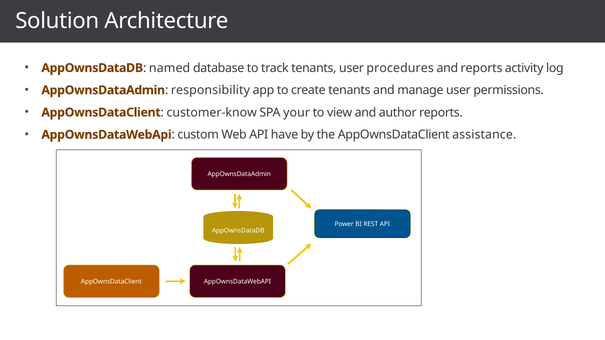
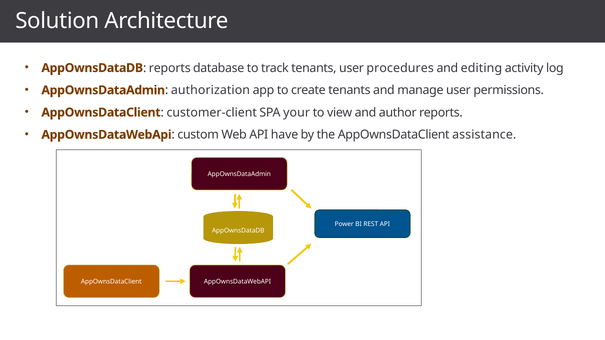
named: named -> reports (170, 68)
and reports: reports -> editing (481, 68)
responsibility: responsibility -> authorization (210, 90)
customer-know: customer-know -> customer-client (212, 113)
